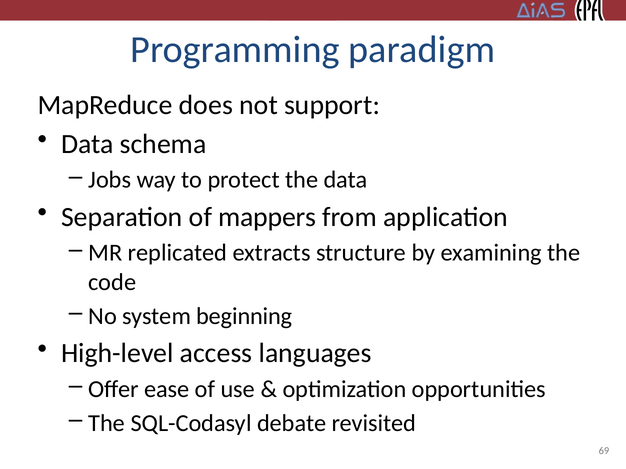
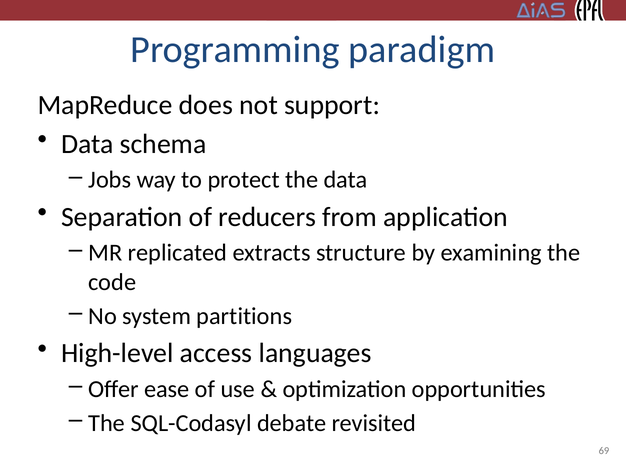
mappers: mappers -> reducers (267, 217)
beginning: beginning -> partitions (244, 317)
